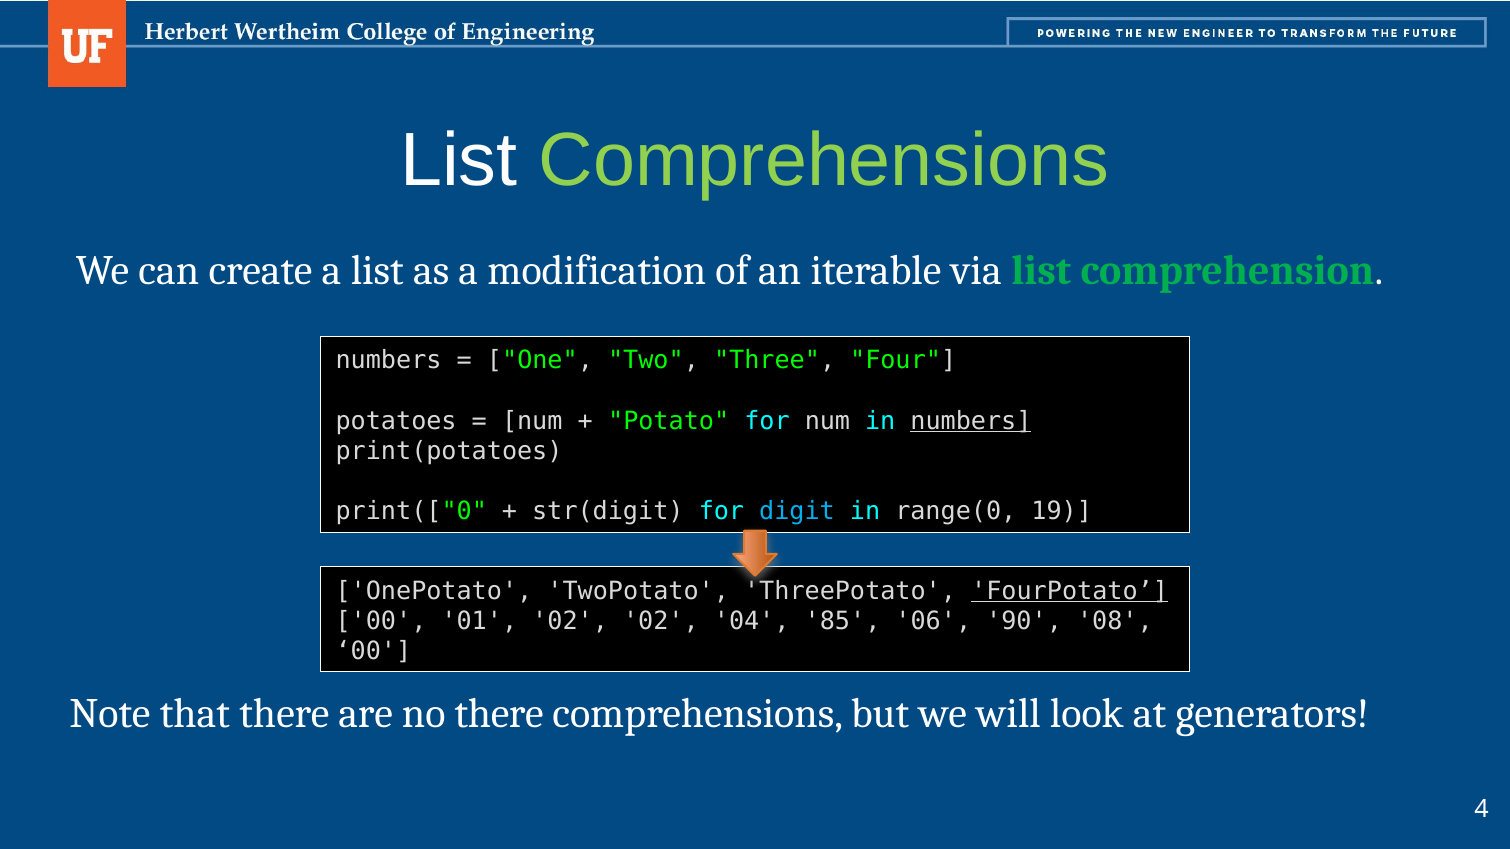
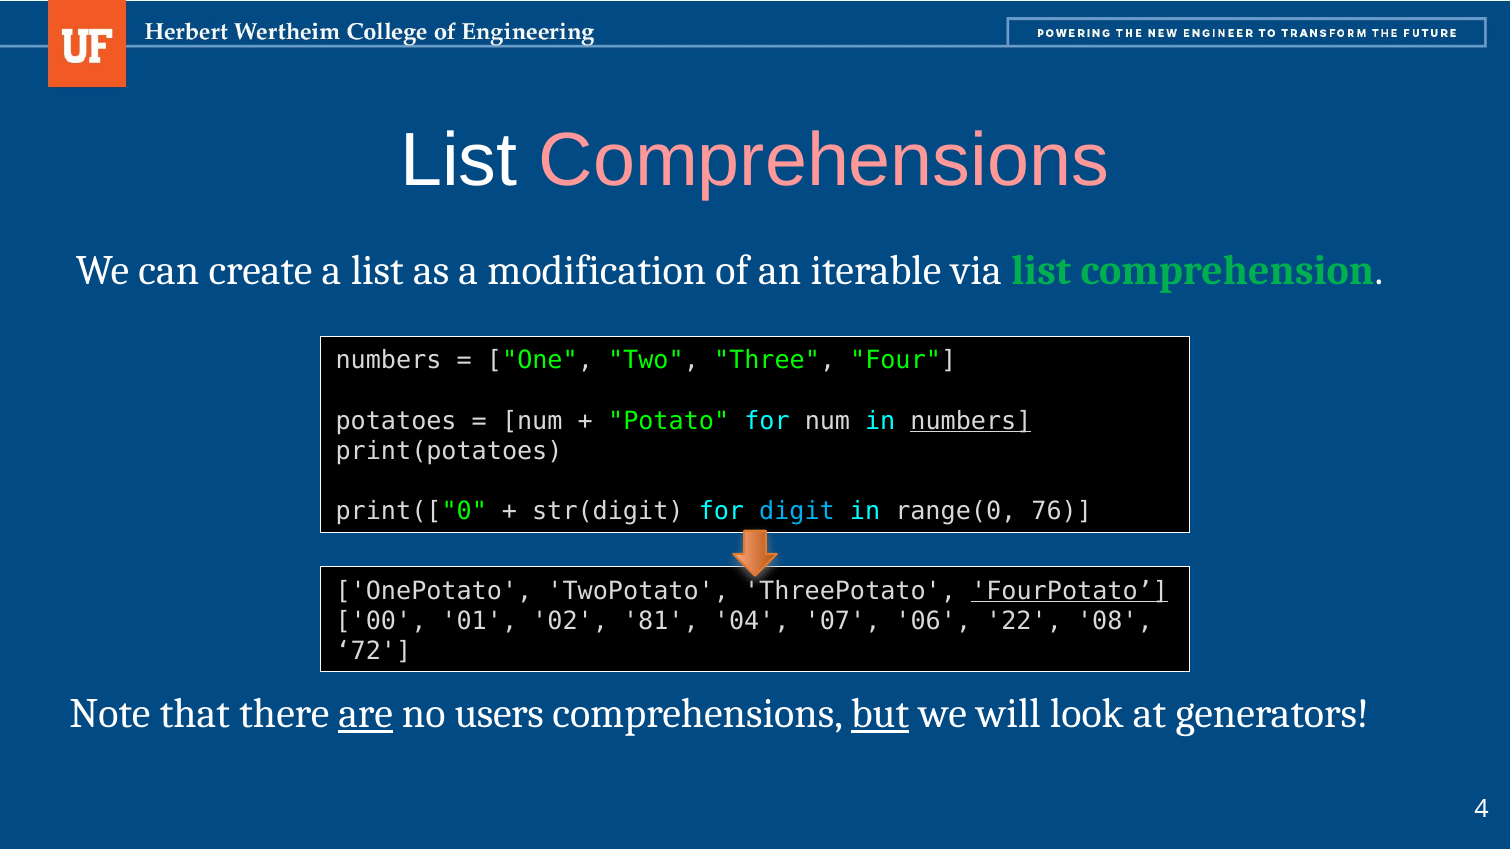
Comprehensions colour: light green -> pink (824, 161)
19: 19 -> 76 (1062, 512)
02 02: 02 -> 81 (661, 621)
85: 85 -> 07 (843, 621)
90: 90 -> 22 (1024, 621)
00: 00 -> 72 (373, 652)
are underline: none -> present (366, 714)
no there: there -> users (499, 714)
but underline: none -> present (880, 714)
